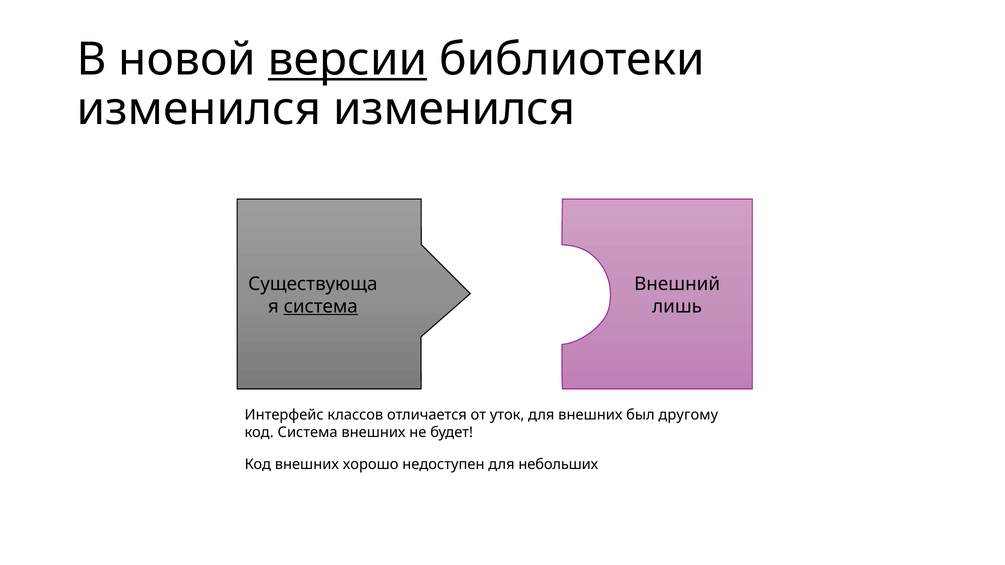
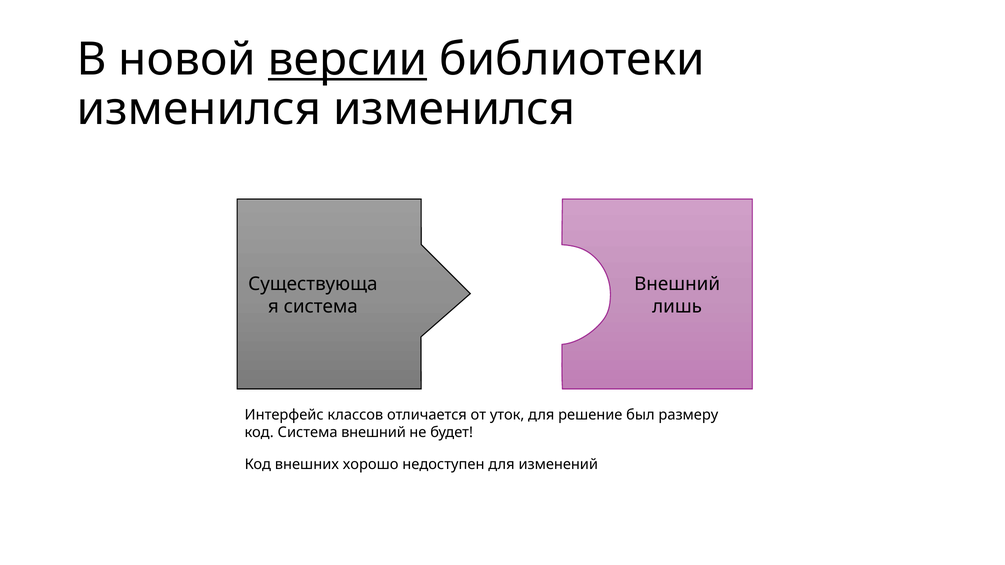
система underline: present -> none (321, 307)
для внешних: внешних -> решение (590, 415)
другому: другому -> размеру (688, 415)
Система внешних: внешних -> внешний (374, 433)
небольших: небольших -> изменений (558, 465)
